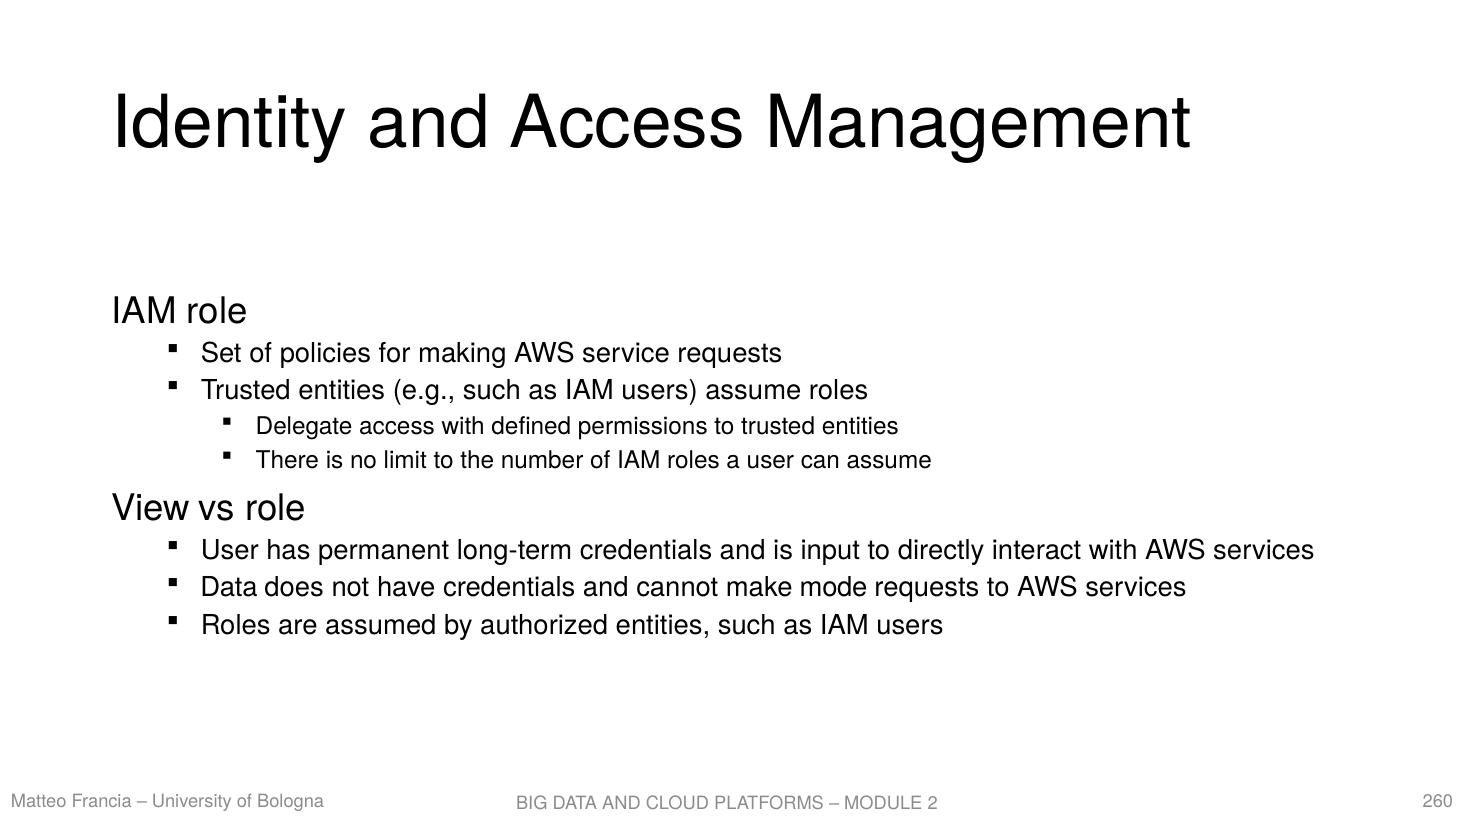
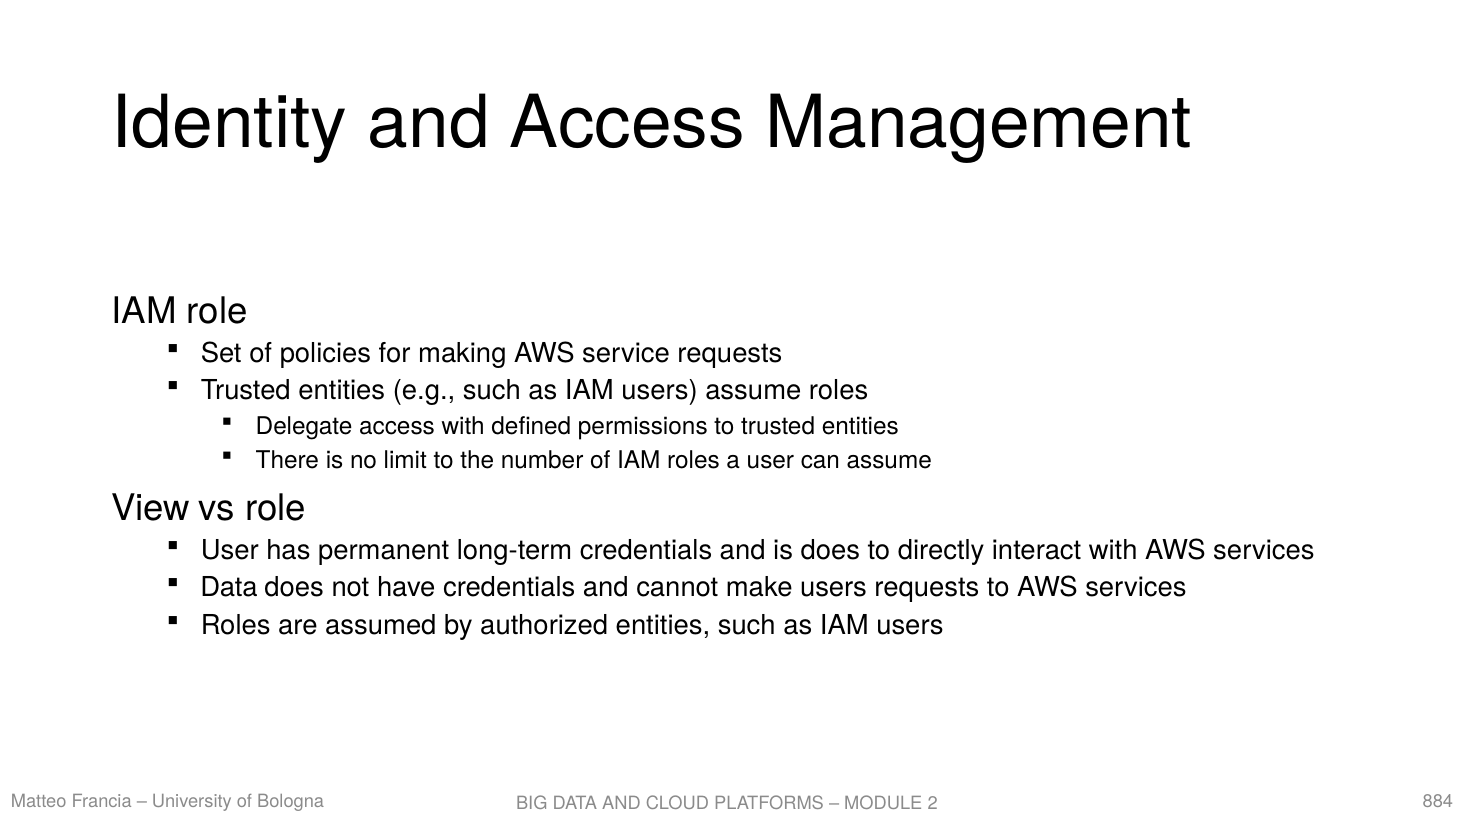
is input: input -> does (830, 550)
make mode: mode -> users (833, 587)
260: 260 -> 884 (1438, 801)
